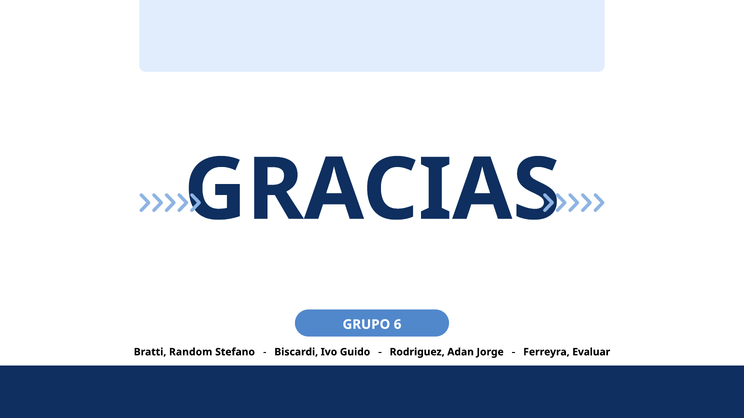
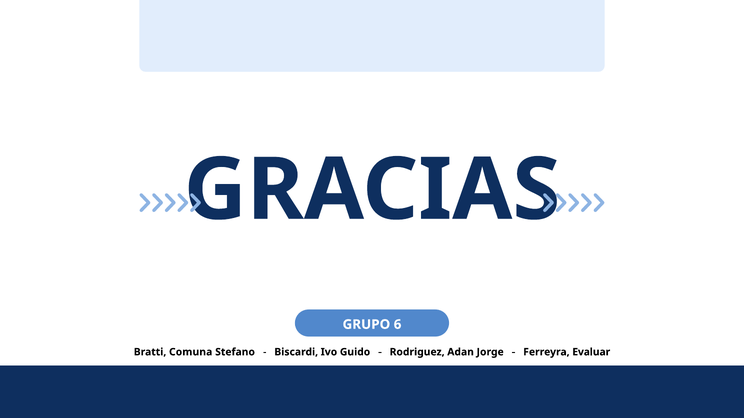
Random: Random -> Comuna (191, 352)
